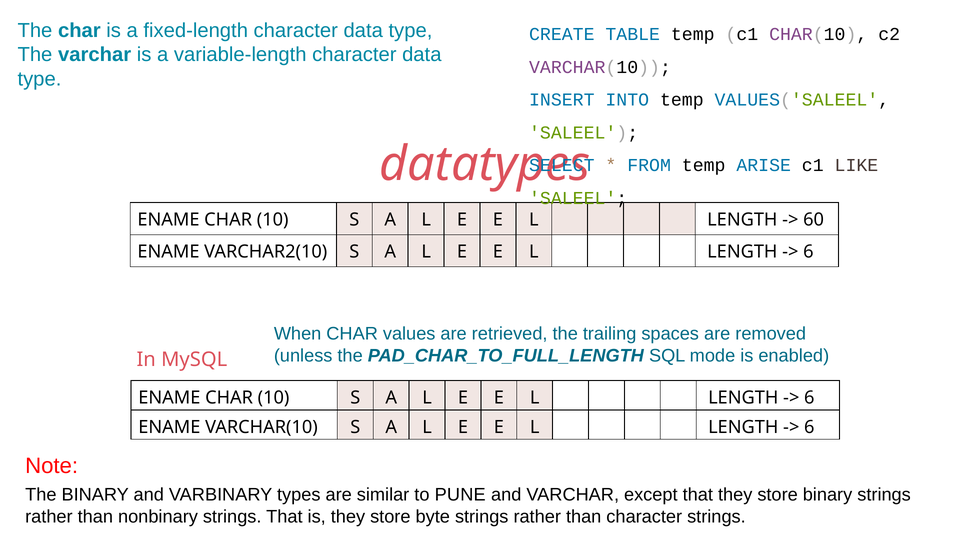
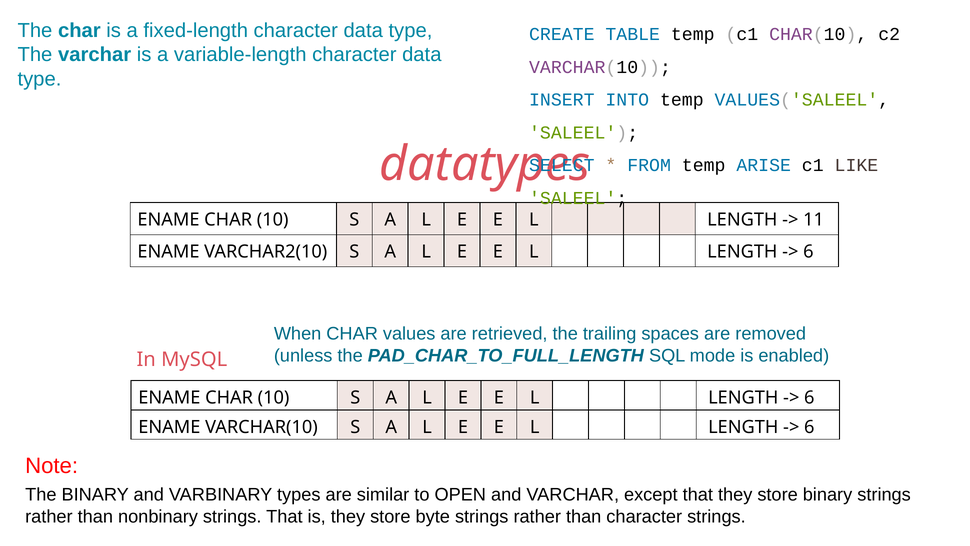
60: 60 -> 11 (814, 220)
PUNE: PUNE -> OPEN (460, 495)
